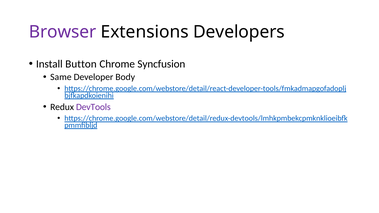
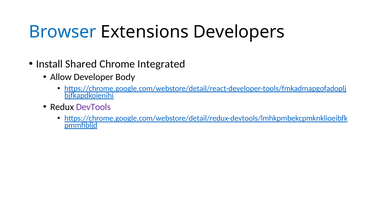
Browser colour: purple -> blue (63, 32)
Button: Button -> Shared (81, 64)
Syncfusion: Syncfusion -> Integrated (161, 64)
Same: Same -> Allow (61, 77)
